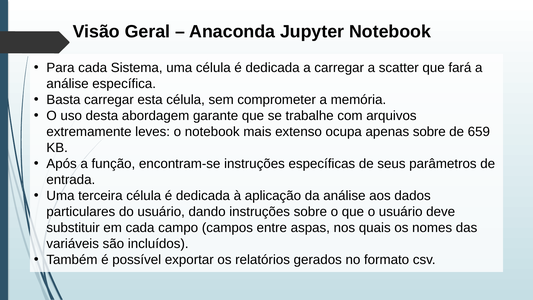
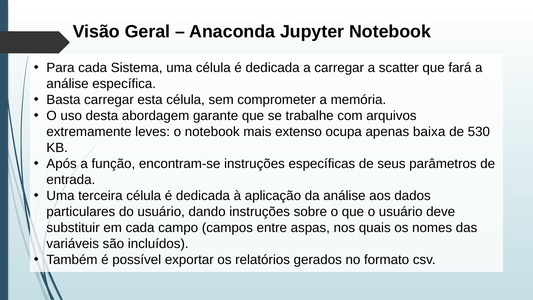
apenas sobre: sobre -> baixa (429, 132)
659: 659 -> 530 (479, 132)
